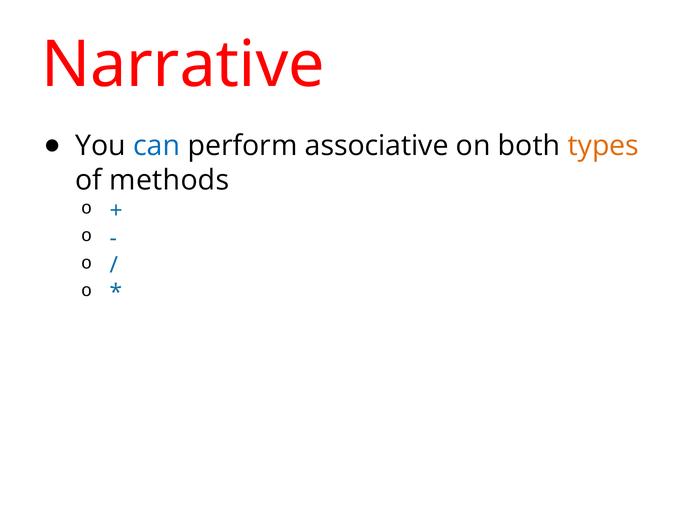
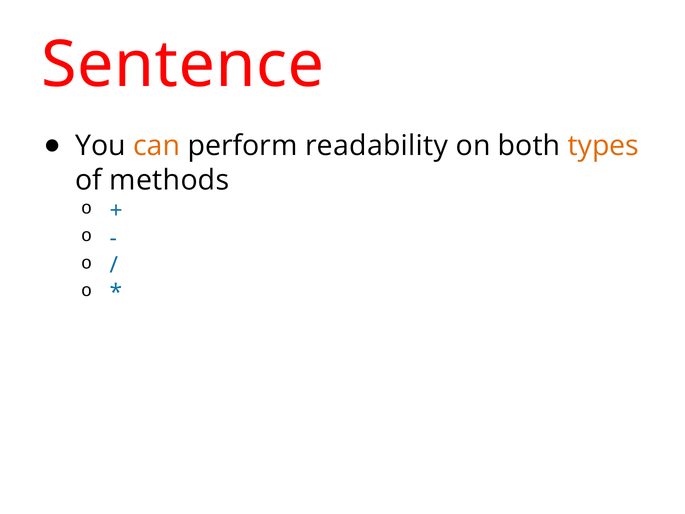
Narrative: Narrative -> Sentence (183, 65)
can colour: blue -> orange (157, 146)
associative: associative -> readability (377, 146)
